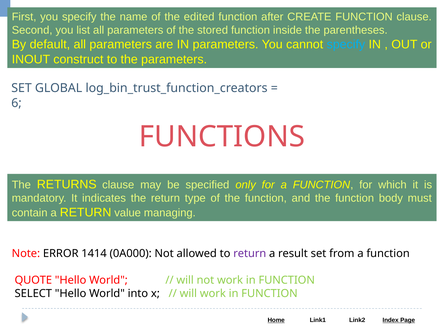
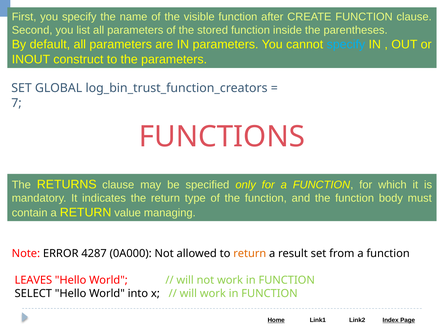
edited: edited -> visible (199, 17)
6: 6 -> 7 (16, 103)
1414: 1414 -> 4287 (94, 254)
return colour: purple -> orange (250, 254)
QUOTE: QUOTE -> LEAVES (33, 280)
